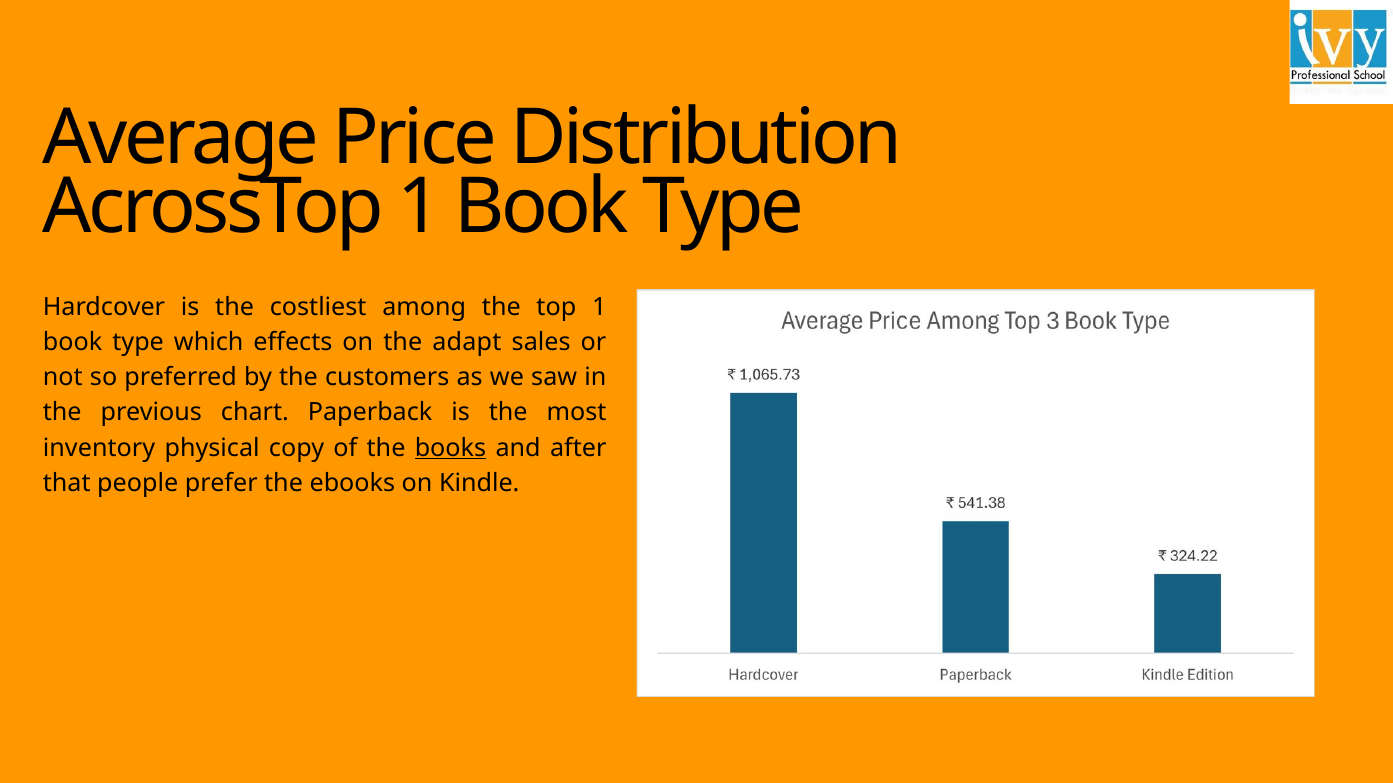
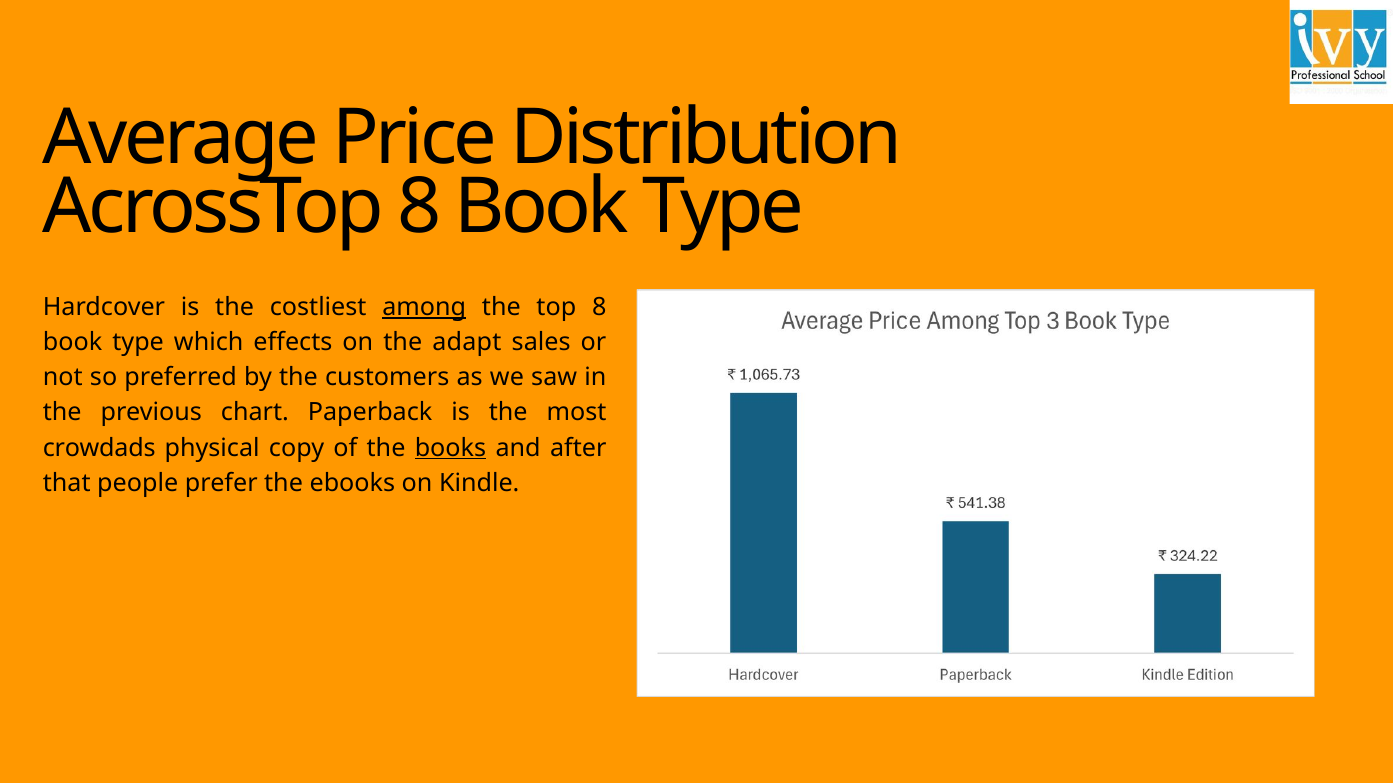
AcrossTop 1: 1 -> 8 (420, 207)
among underline: none -> present (424, 307)
top 1: 1 -> 8 (599, 307)
inventory: inventory -> crowdads (99, 448)
